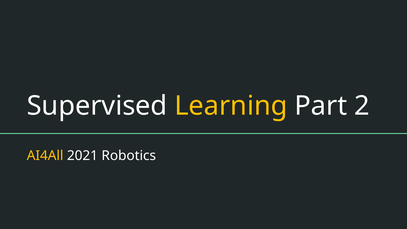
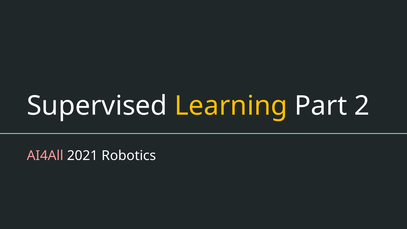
AI4All colour: yellow -> pink (45, 156)
